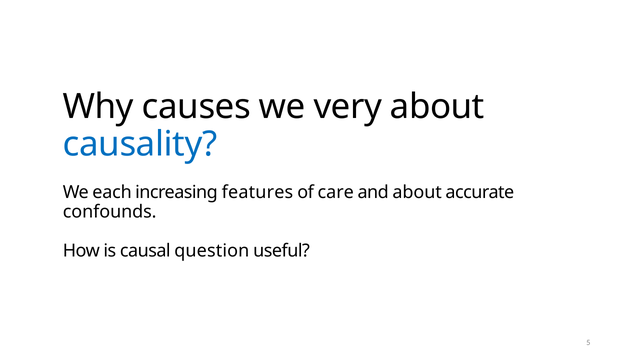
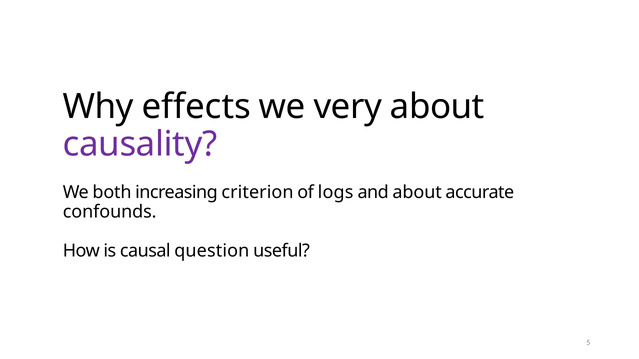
causes: causes -> effects (196, 107)
causality colour: blue -> purple (140, 145)
each: each -> both (112, 193)
features: features -> criterion (258, 193)
care: care -> logs (336, 193)
